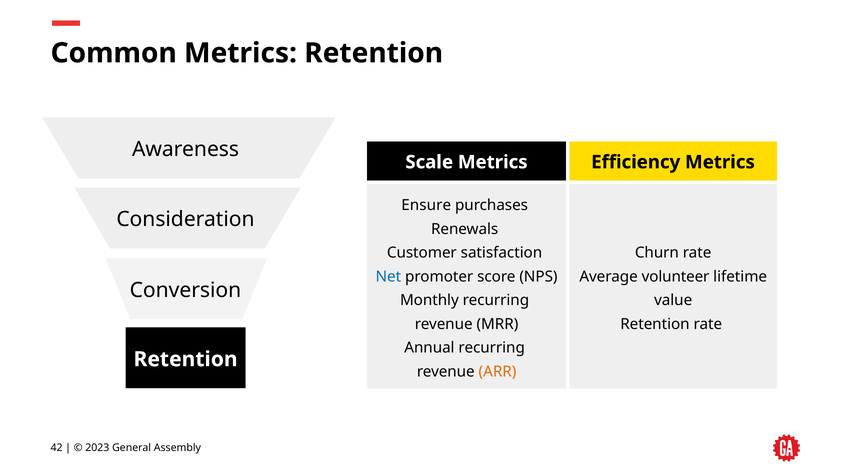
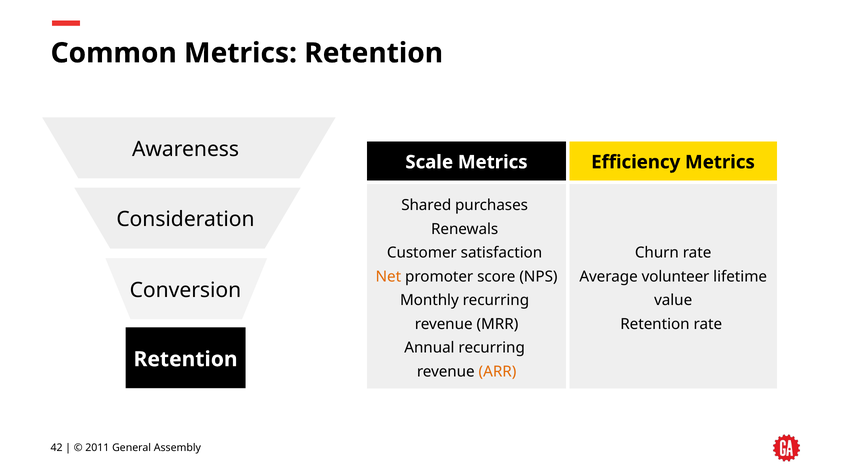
Ensure: Ensure -> Shared (426, 206)
Net colour: blue -> orange (388, 277)
2023: 2023 -> 2011 (97, 448)
